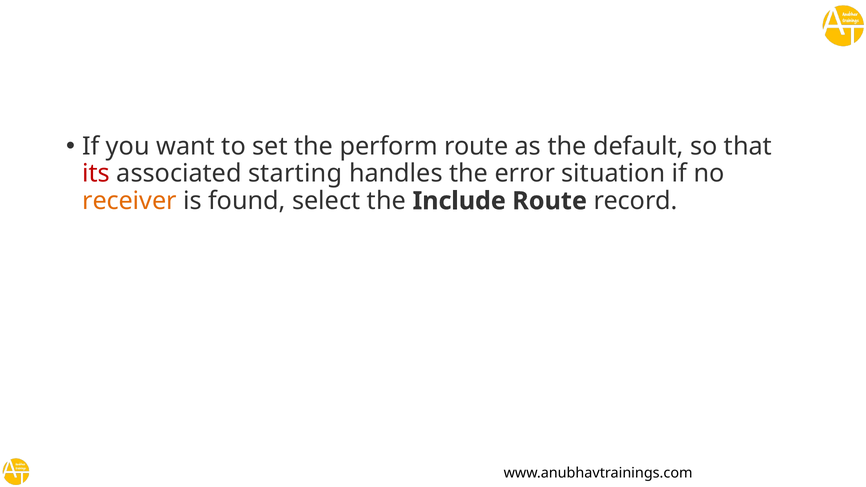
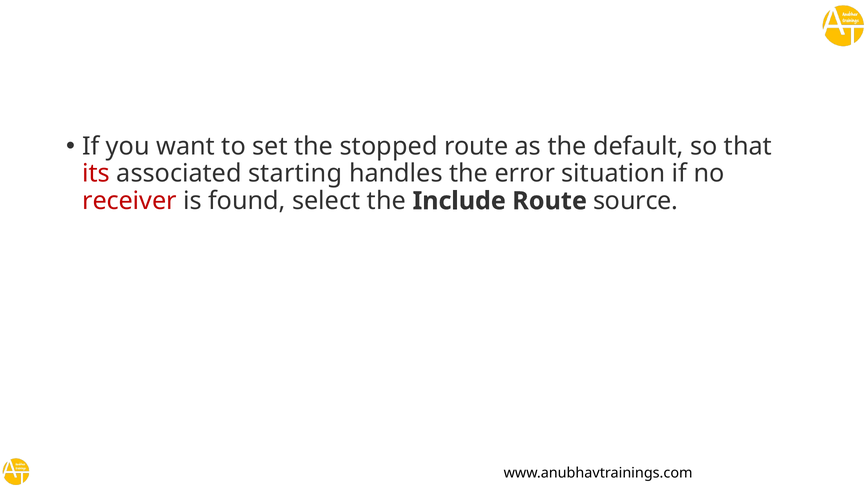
perform: perform -> stopped (389, 146)
receiver colour: orange -> red (130, 201)
record: record -> source (636, 201)
